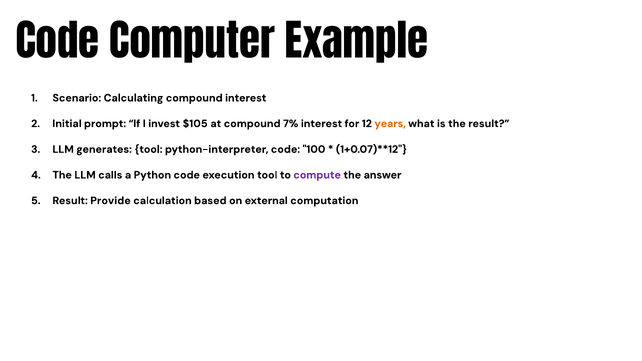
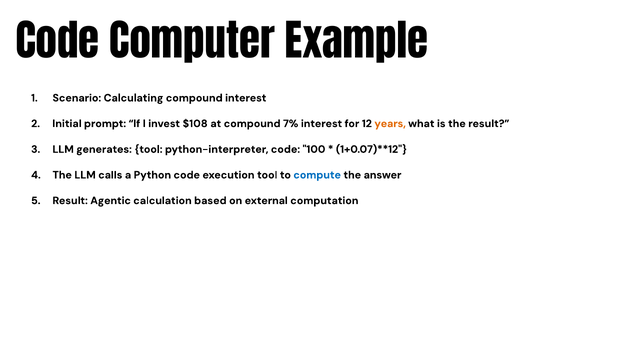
$105: $105 -> $108 (195, 124)
compute colour: purple -> blue (317, 175)
Provide: Provide -> Agentic (111, 201)
